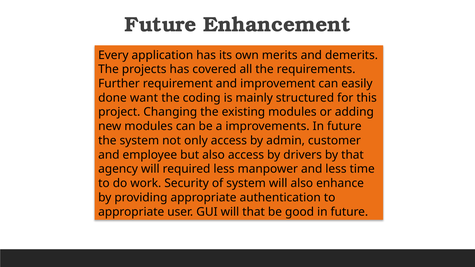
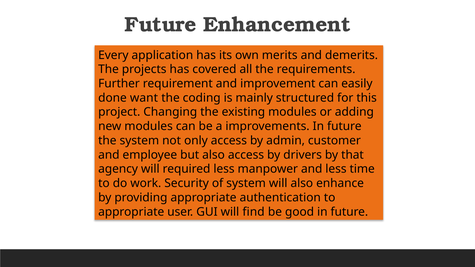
will that: that -> find (254, 212)
